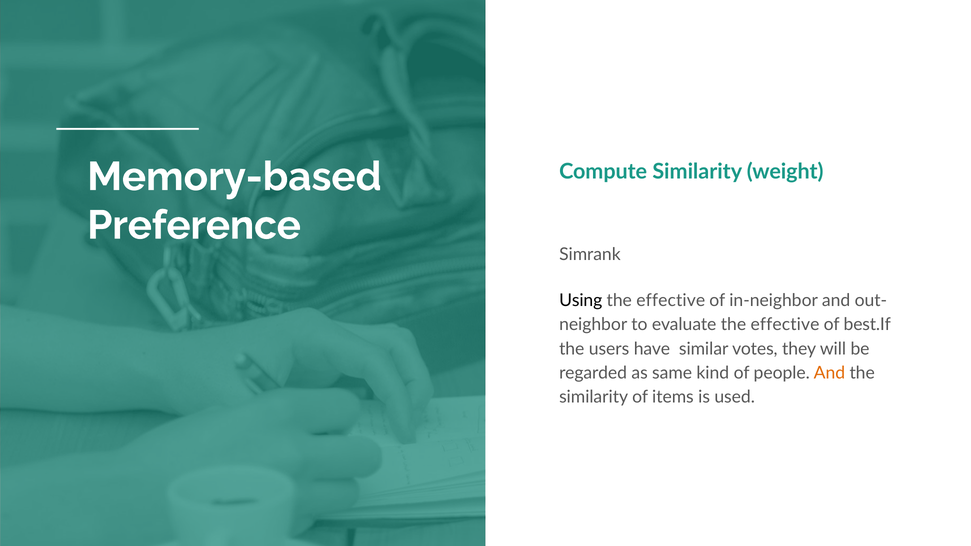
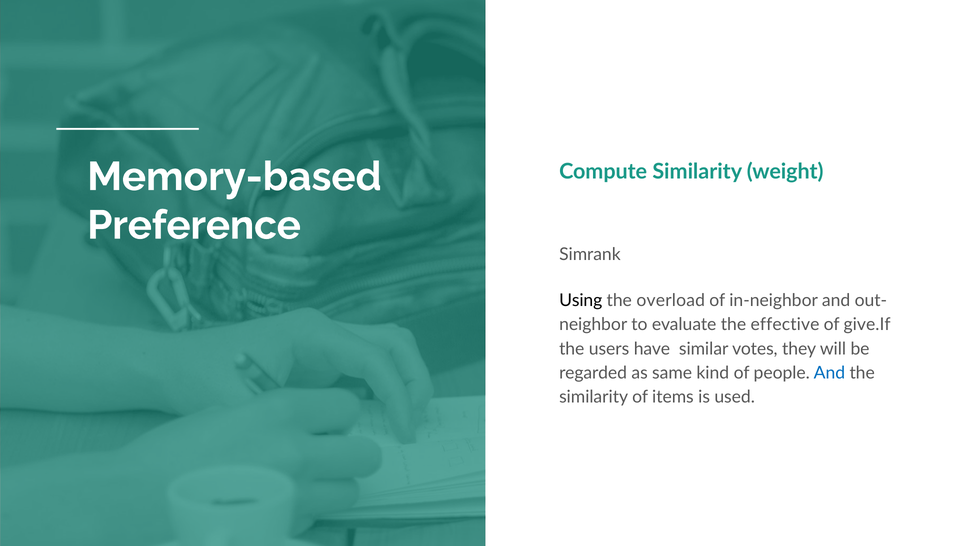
effective: effective -> overload (671, 300)
best.If: best.If -> give.If (867, 325)
And colour: orange -> blue (829, 373)
